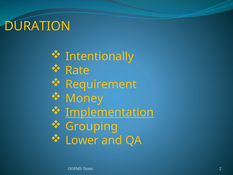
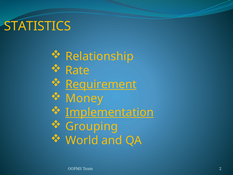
DURATION: DURATION -> STATISTICS (37, 26)
Intentionally: Intentionally -> Relationship (100, 56)
Requirement underline: none -> present (101, 84)
Lower: Lower -> World (82, 140)
